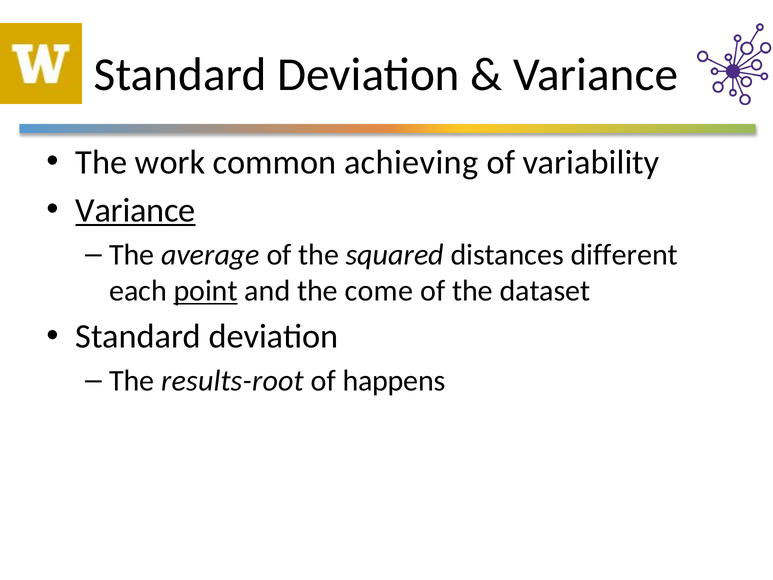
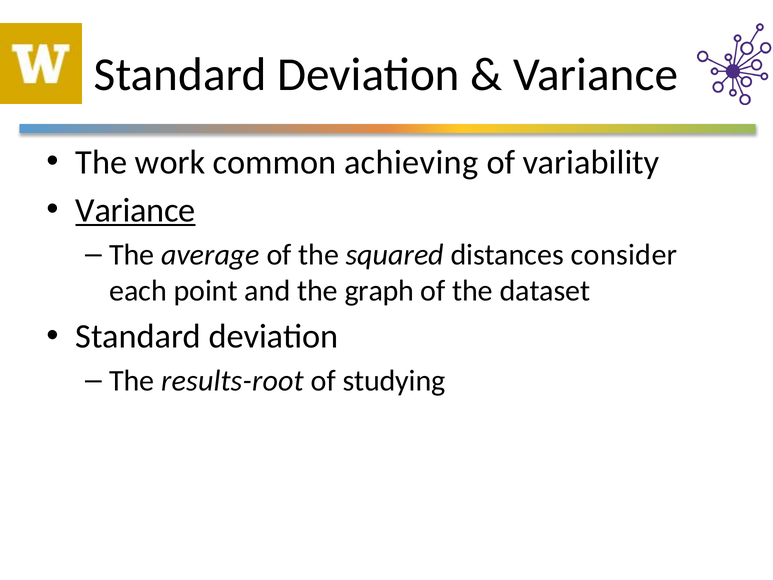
different: different -> consider (624, 255)
point underline: present -> none (206, 291)
come: come -> graph (379, 291)
happens: happens -> studying (394, 381)
